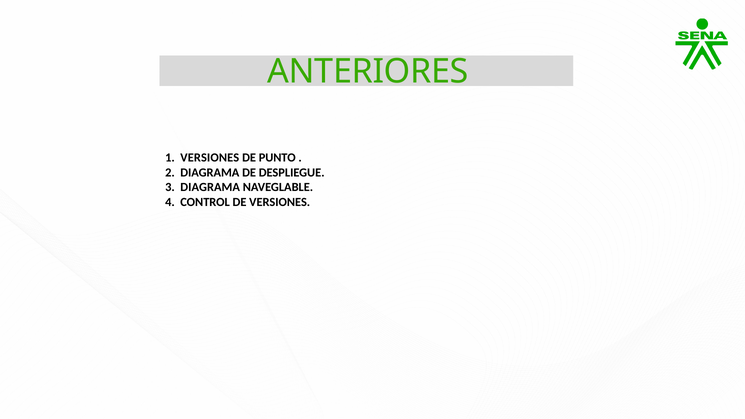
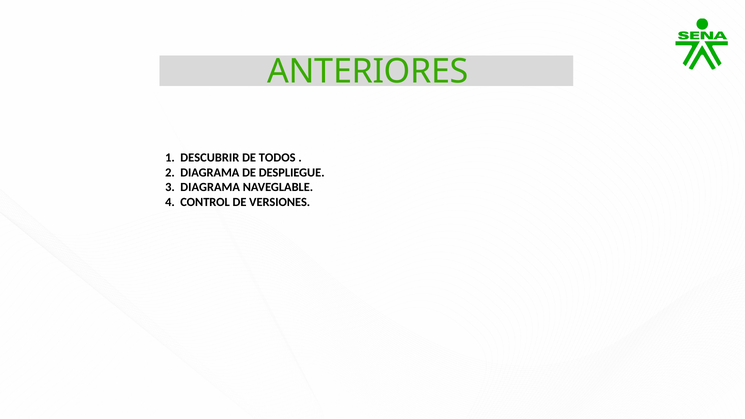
1 VERSIONES: VERSIONES -> DESCUBRIR (210, 158)
PUNTO: PUNTO -> TODOS (277, 158)
